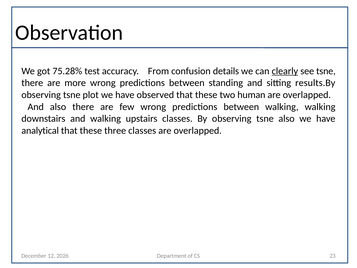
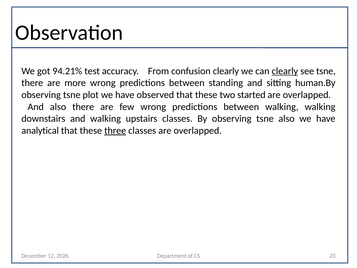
75.28%: 75.28% -> 94.21% (67, 71)
confusion details: details -> clearly (226, 71)
results.By: results.By -> human.By (315, 83)
human: human -> started (251, 95)
three underline: none -> present (115, 131)
